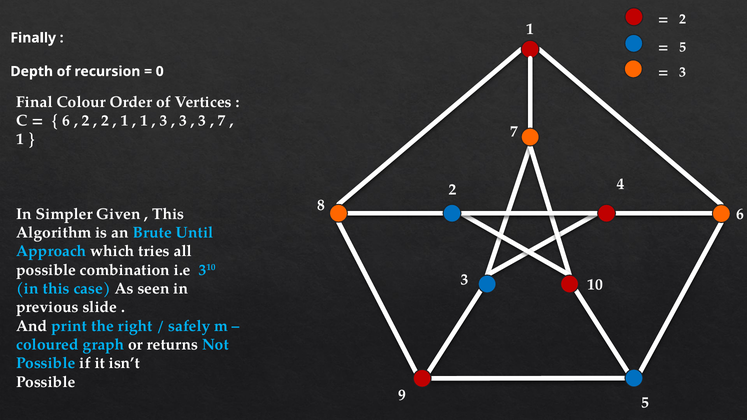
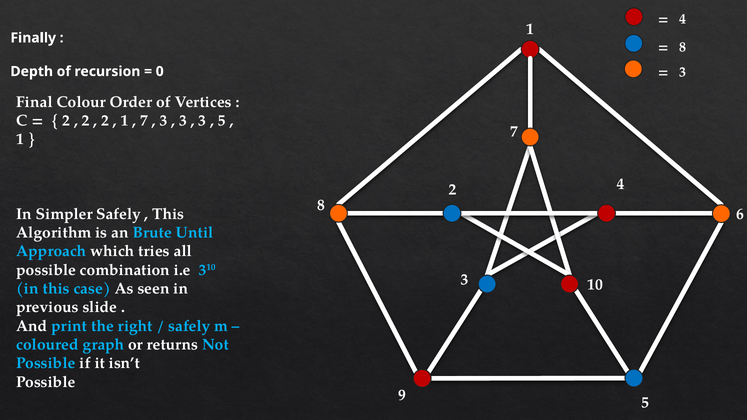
2: 2 -> 4 (683, 19)
5: 5 -> 8 (683, 47)
6: 6 -> 2 (66, 121)
1: 1 -> 7 (144, 121)
7: 7 -> 5 (222, 121)
Simpler Given: Given -> Safely (119, 214)
